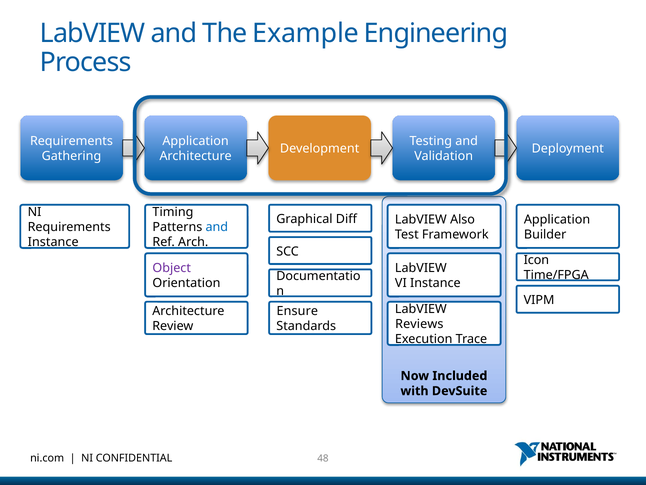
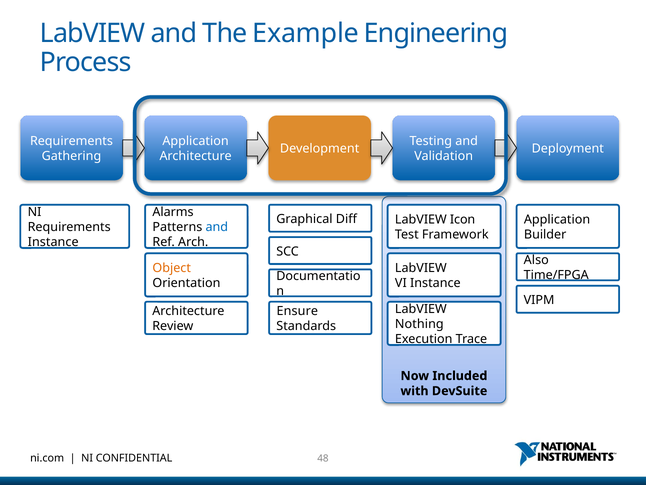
Timing: Timing -> Alarms (173, 212)
Also: Also -> Icon (463, 219)
Icon: Icon -> Also (536, 260)
Object colour: purple -> orange (172, 268)
Reviews: Reviews -> Nothing (419, 324)
